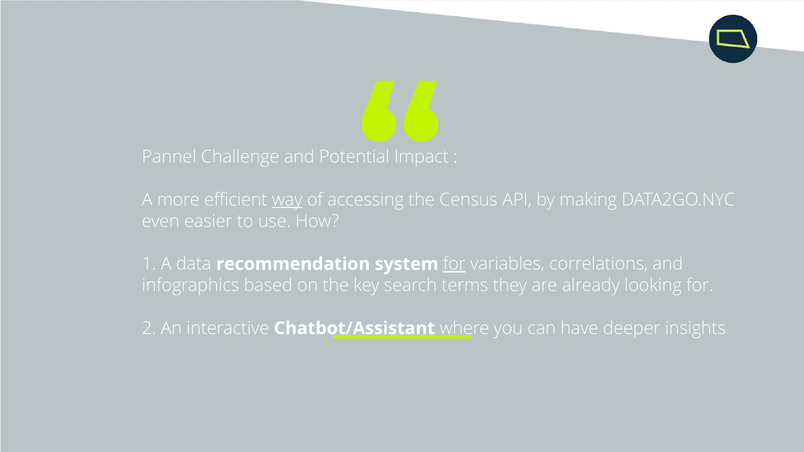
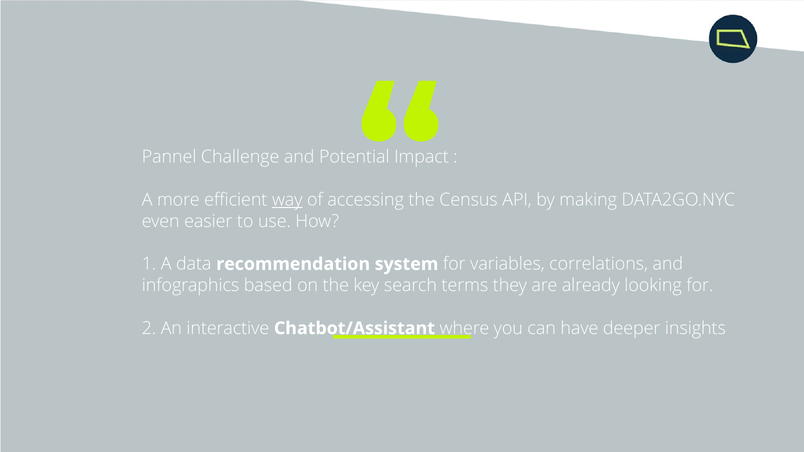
for underline: present -> none (454, 264)
